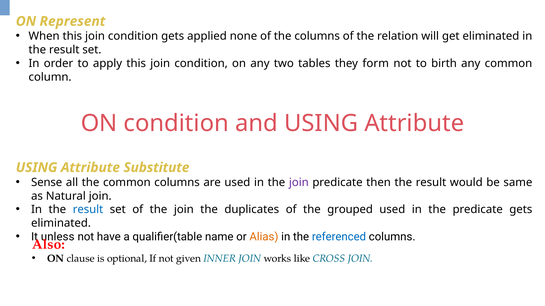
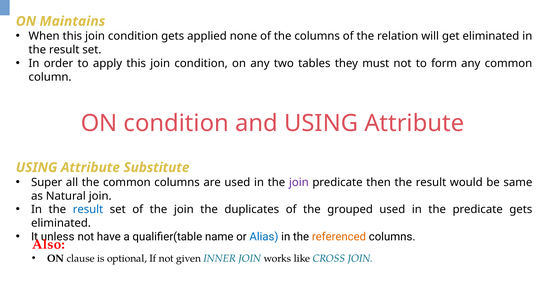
Represent: Represent -> Maintains (72, 21)
form: form -> must (376, 63)
birth: birth -> form (444, 63)
Sense: Sense -> Super (47, 183)
Alias colour: orange -> blue (264, 237)
referenced colour: blue -> orange (339, 237)
